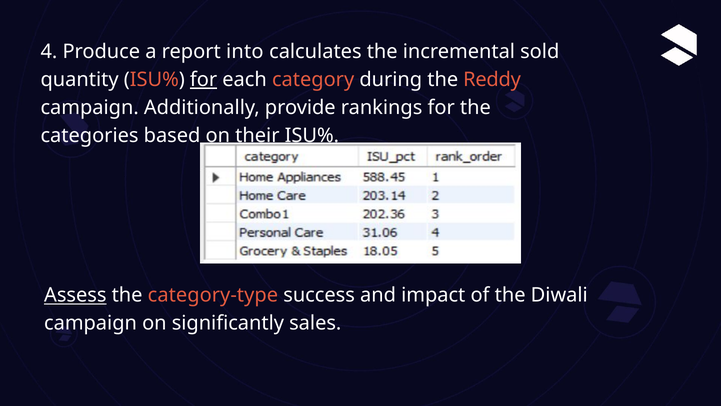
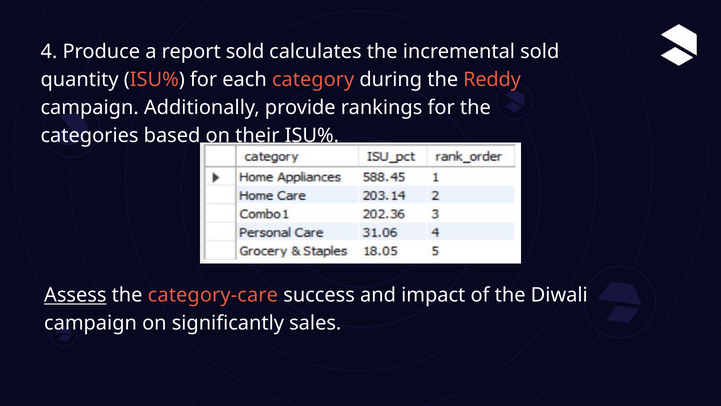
report into: into -> sold (245, 52)
for underline: present -> none (204, 80)
category-type: category-type -> category-care (213, 295)
